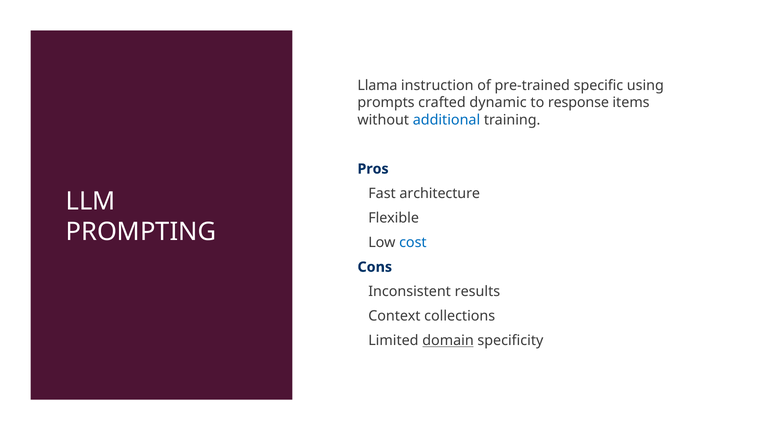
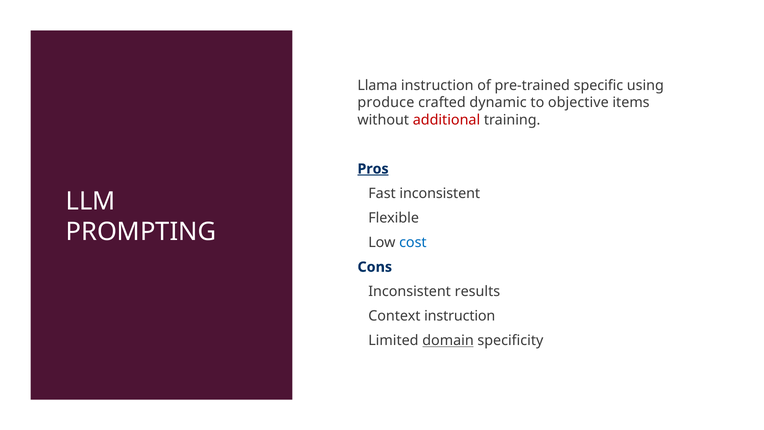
prompts: prompts -> produce (386, 103)
response: response -> objective (578, 103)
additional colour: blue -> red (447, 120)
Pros underline: none -> present (373, 169)
architecture: architecture -> inconsistent (440, 193)
collections: collections -> instruction (460, 316)
